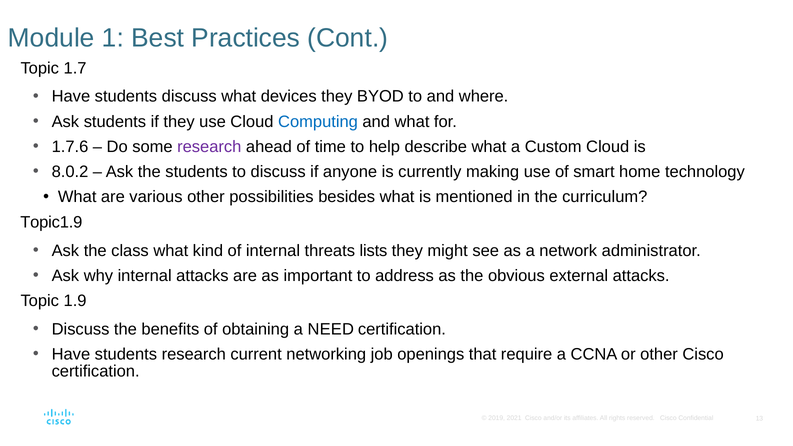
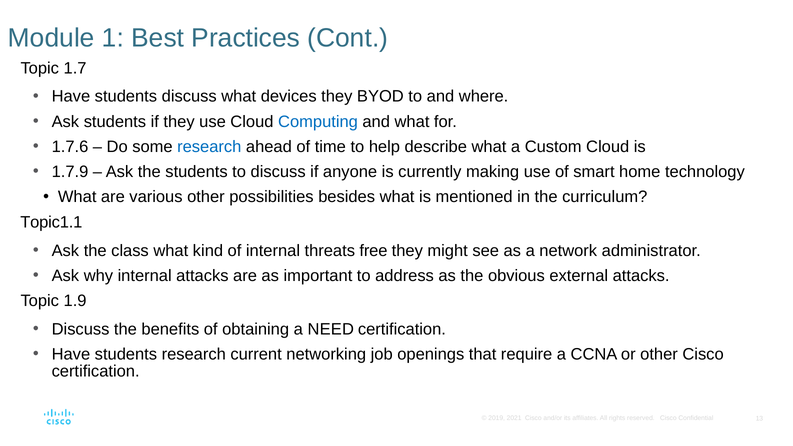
research colour: purple -> blue (209, 147)
8.0.2: 8.0.2 -> 1.7.9 (70, 172)
Topic1.9: Topic1.9 -> Topic1.1 (51, 222)
lists: lists -> free (373, 251)
